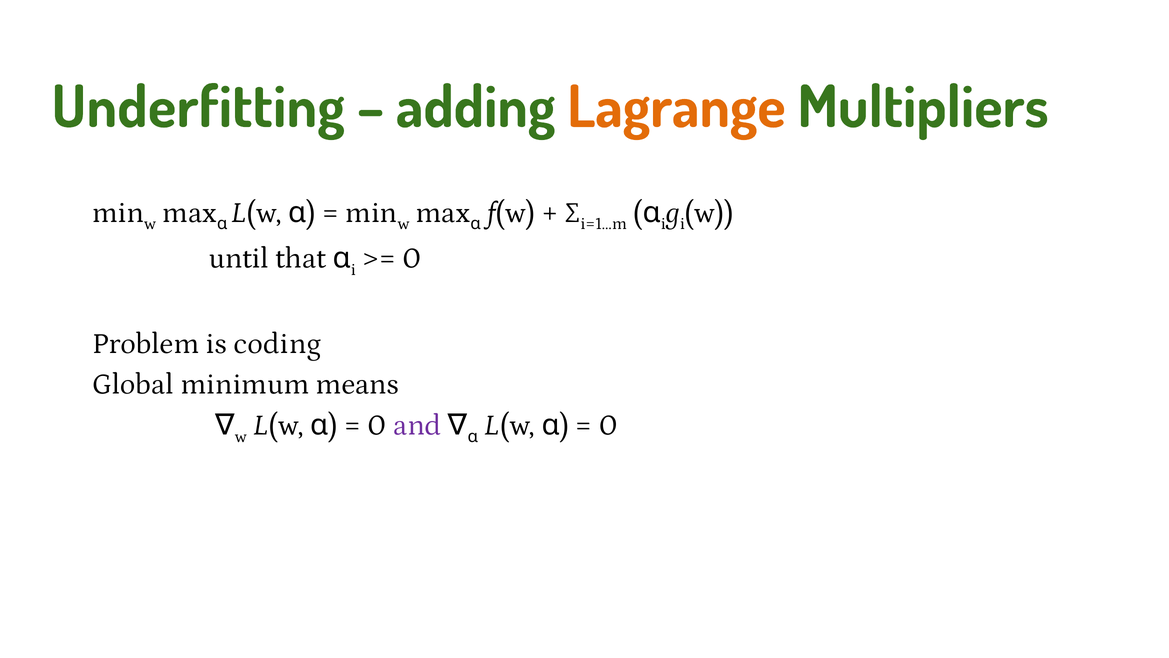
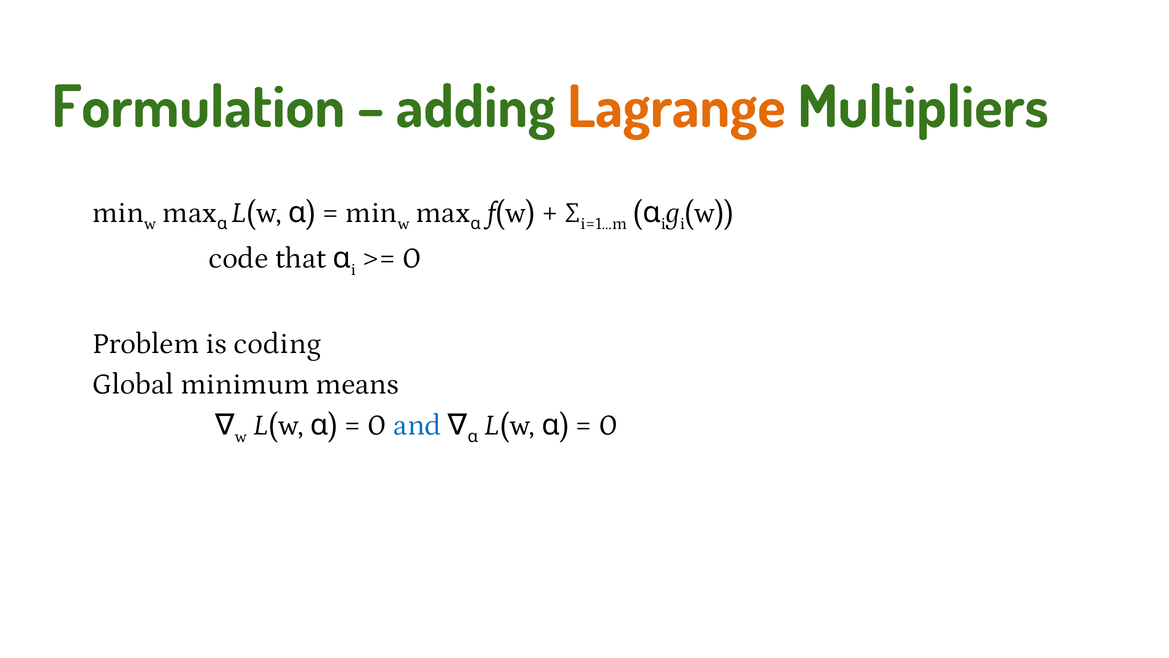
Underfitting: Underfitting -> Formulation (198, 108)
until: until -> code (239, 258)
and colour: purple -> blue (417, 425)
